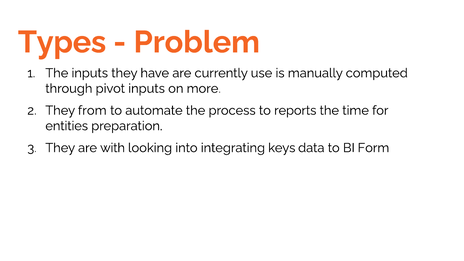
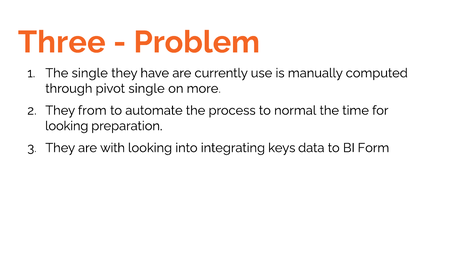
Types: Types -> Three (62, 42)
The inputs: inputs -> single (90, 73)
pivot inputs: inputs -> single (147, 89)
reports: reports -> normal (295, 110)
entities: entities -> looking (67, 126)
